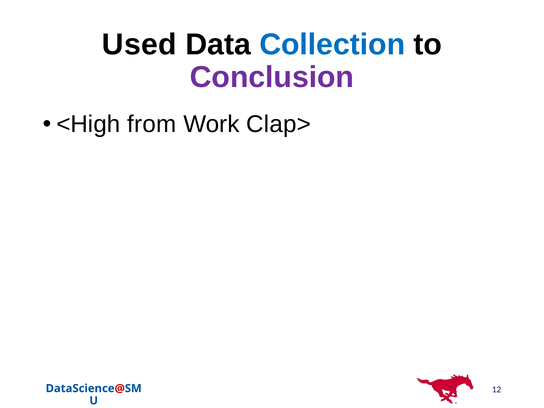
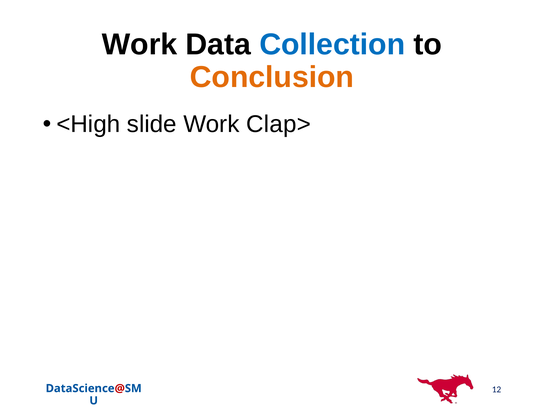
Used: Used -> Work (139, 45)
Conclusion colour: purple -> orange (272, 77)
from: from -> slide (152, 124)
